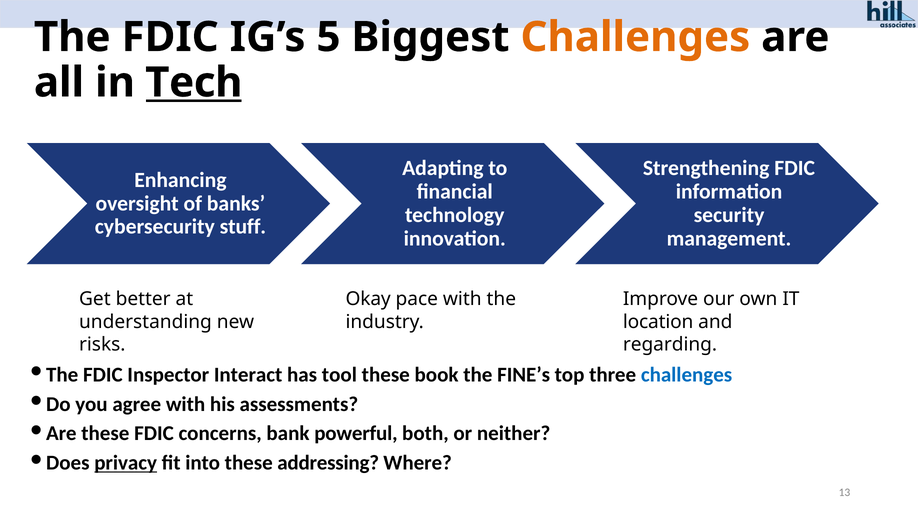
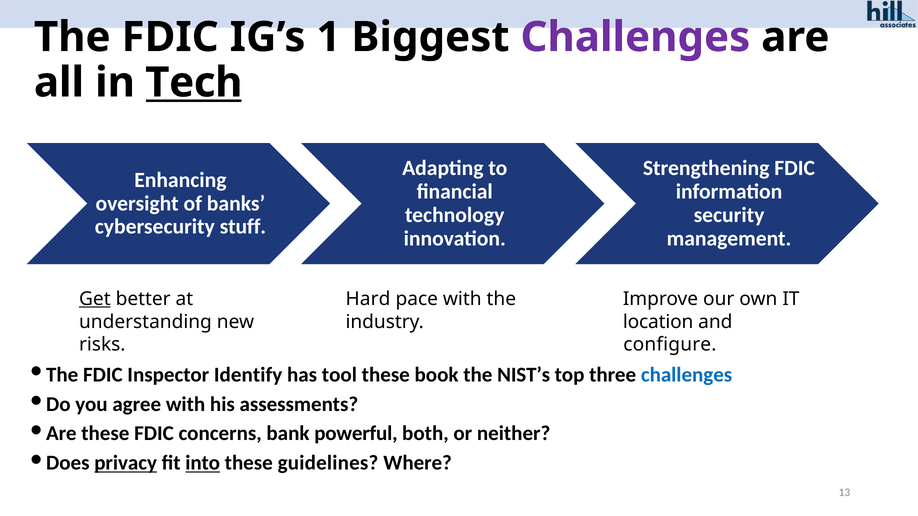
5: 5 -> 1 (328, 37)
Challenges colour: orange -> purple (635, 37)
Get underline: none -> present (95, 299)
Okay: Okay -> Hard (368, 299)
regarding: regarding -> configure (670, 345)
Interact: Interact -> Identify (248, 375)
FINE’s: FINE’s -> NIST’s (524, 375)
into underline: none -> present (203, 463)
addressing: addressing -> guidelines (328, 463)
